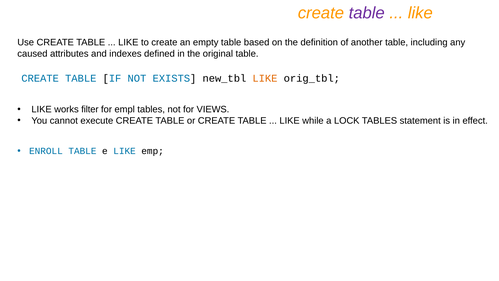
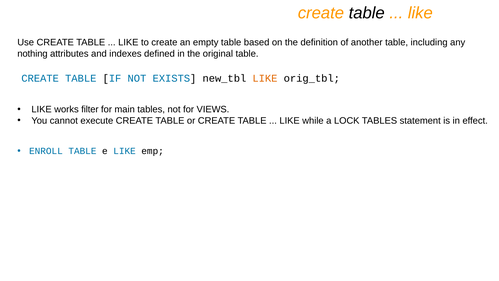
table colour: purple -> black (367, 13)
caused: caused -> nothing (33, 54)
empl: empl -> main (125, 109)
